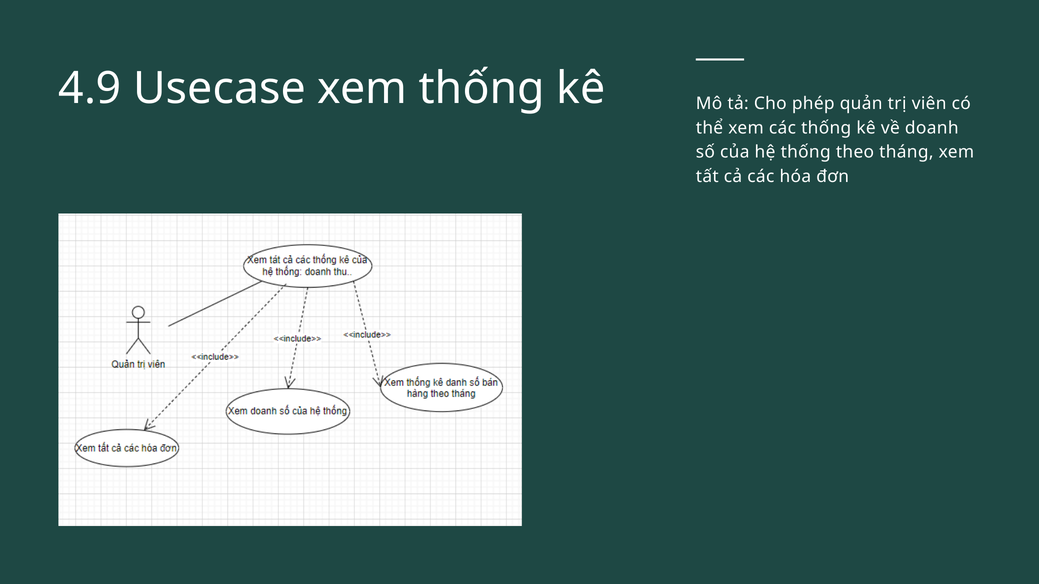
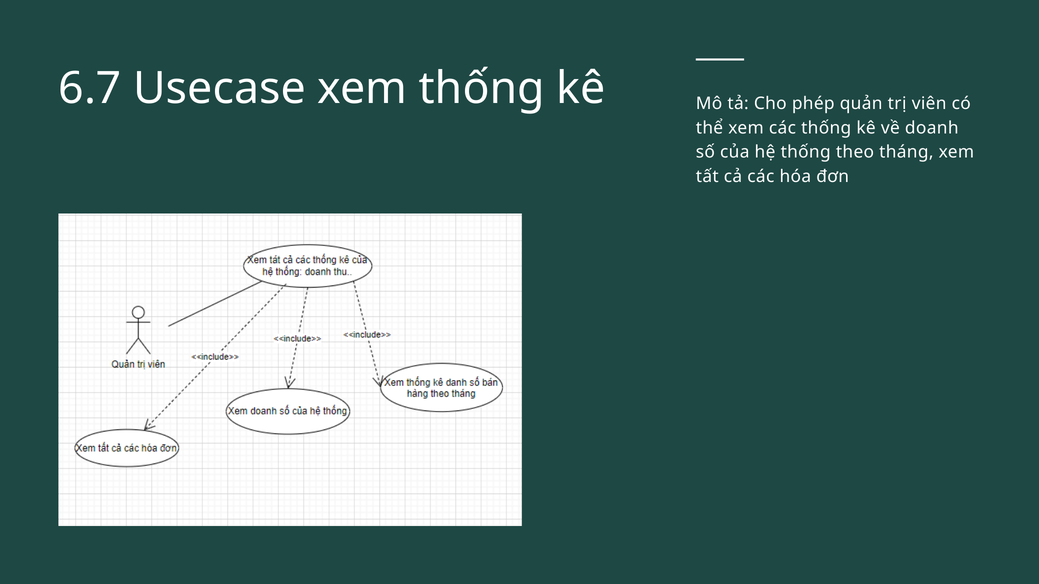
4.9: 4.9 -> 6.7 (90, 88)
